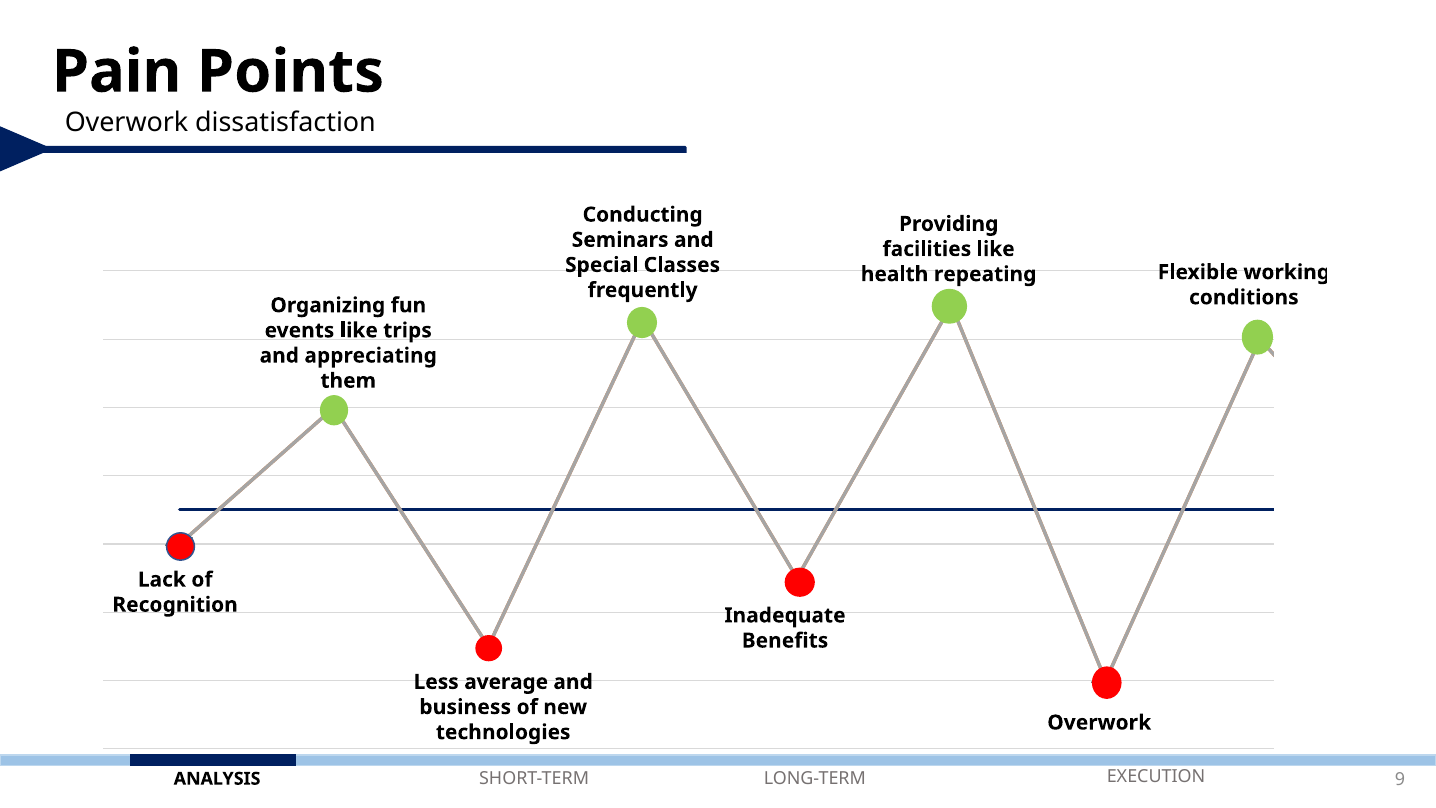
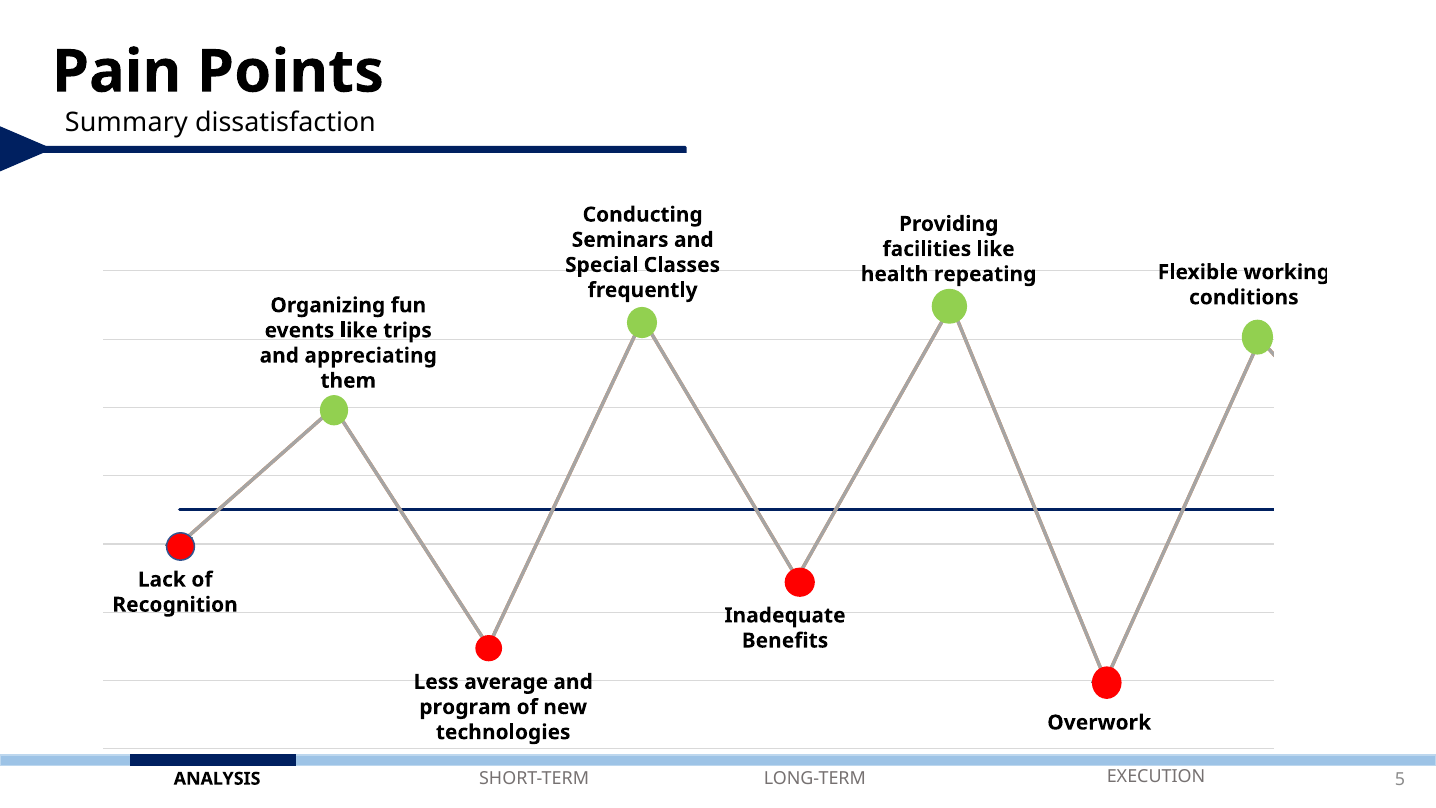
Overwork: Overwork -> Summary (126, 123)
business: business -> program (465, 707)
9: 9 -> 5 (1400, 779)
